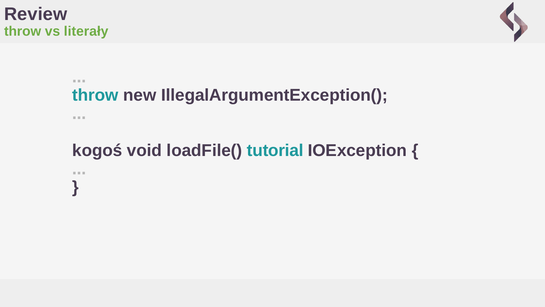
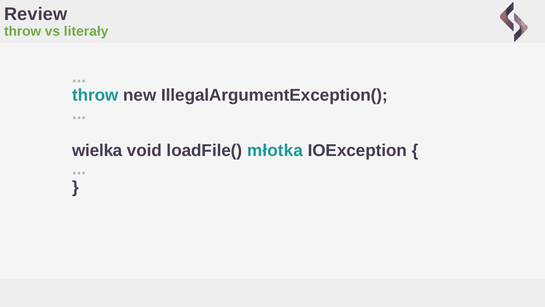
kogoś: kogoś -> wielka (97, 150)
tutorial: tutorial -> młotka (275, 150)
